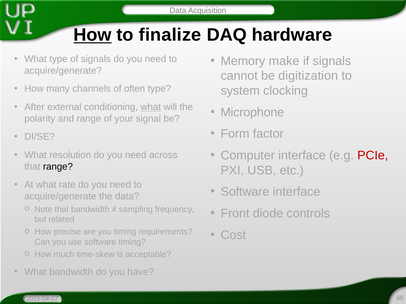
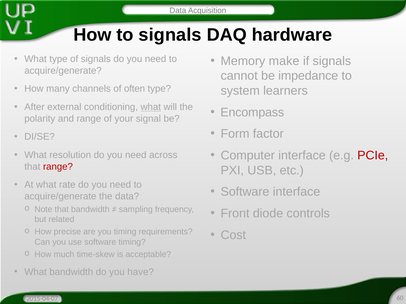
How underline: present -> none (93, 35)
to finalize: finalize -> signals (170, 35)
digitization: digitization -> impedance (308, 76)
clocking: clocking -> learners (286, 91)
Microphone: Microphone -> Encompass (252, 112)
range colour: black -> red (58, 167)
